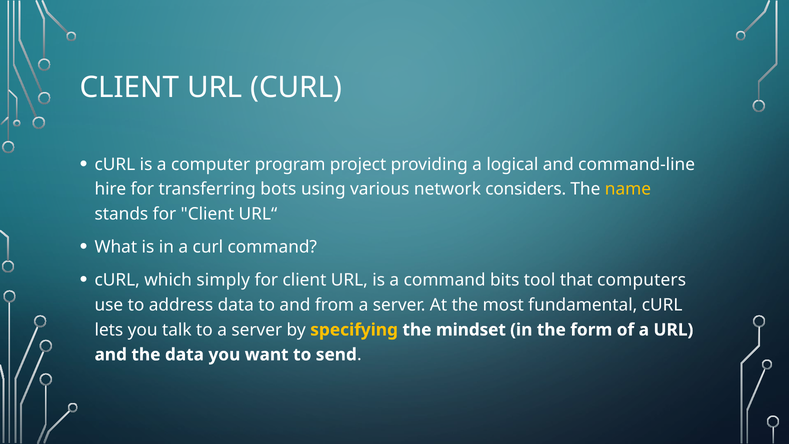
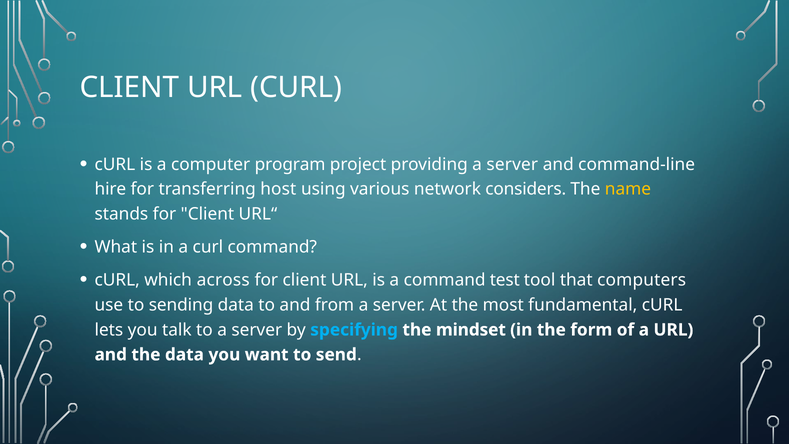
providing a logical: logical -> server (512, 164)
bots: bots -> host (278, 189)
simply: simply -> across (223, 280)
bits: bits -> test (505, 280)
address: address -> sending (181, 305)
specifying colour: yellow -> light blue (354, 330)
